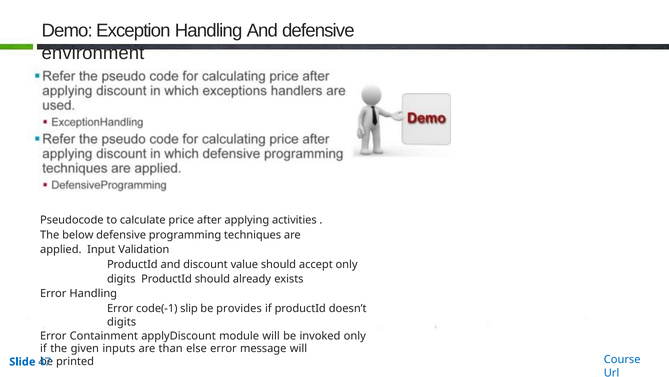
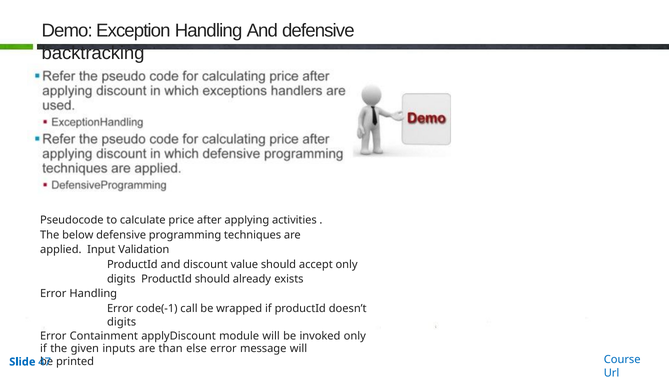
environment: environment -> backtracking (93, 53)
slip: slip -> call (189, 308)
provides: provides -> wrapped (239, 308)
